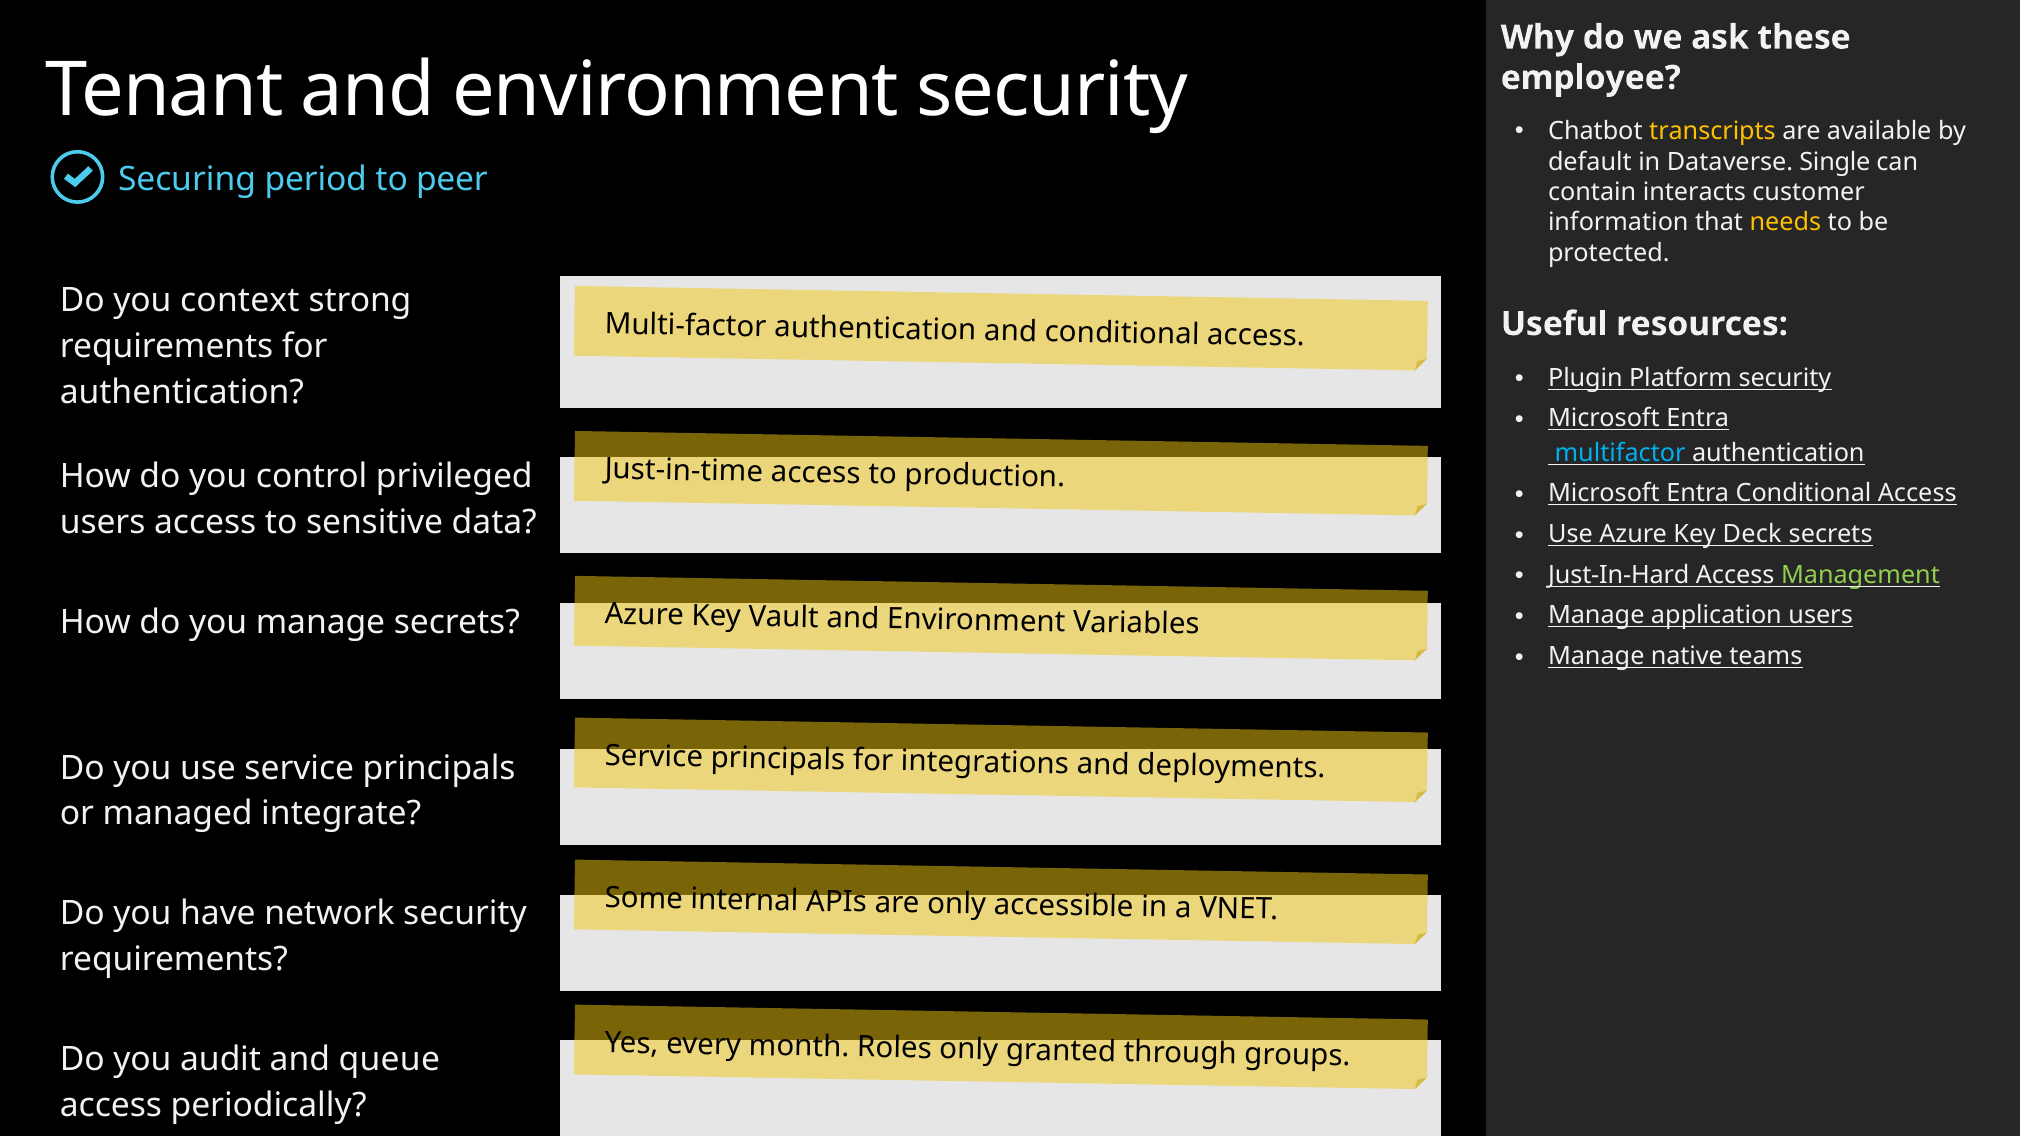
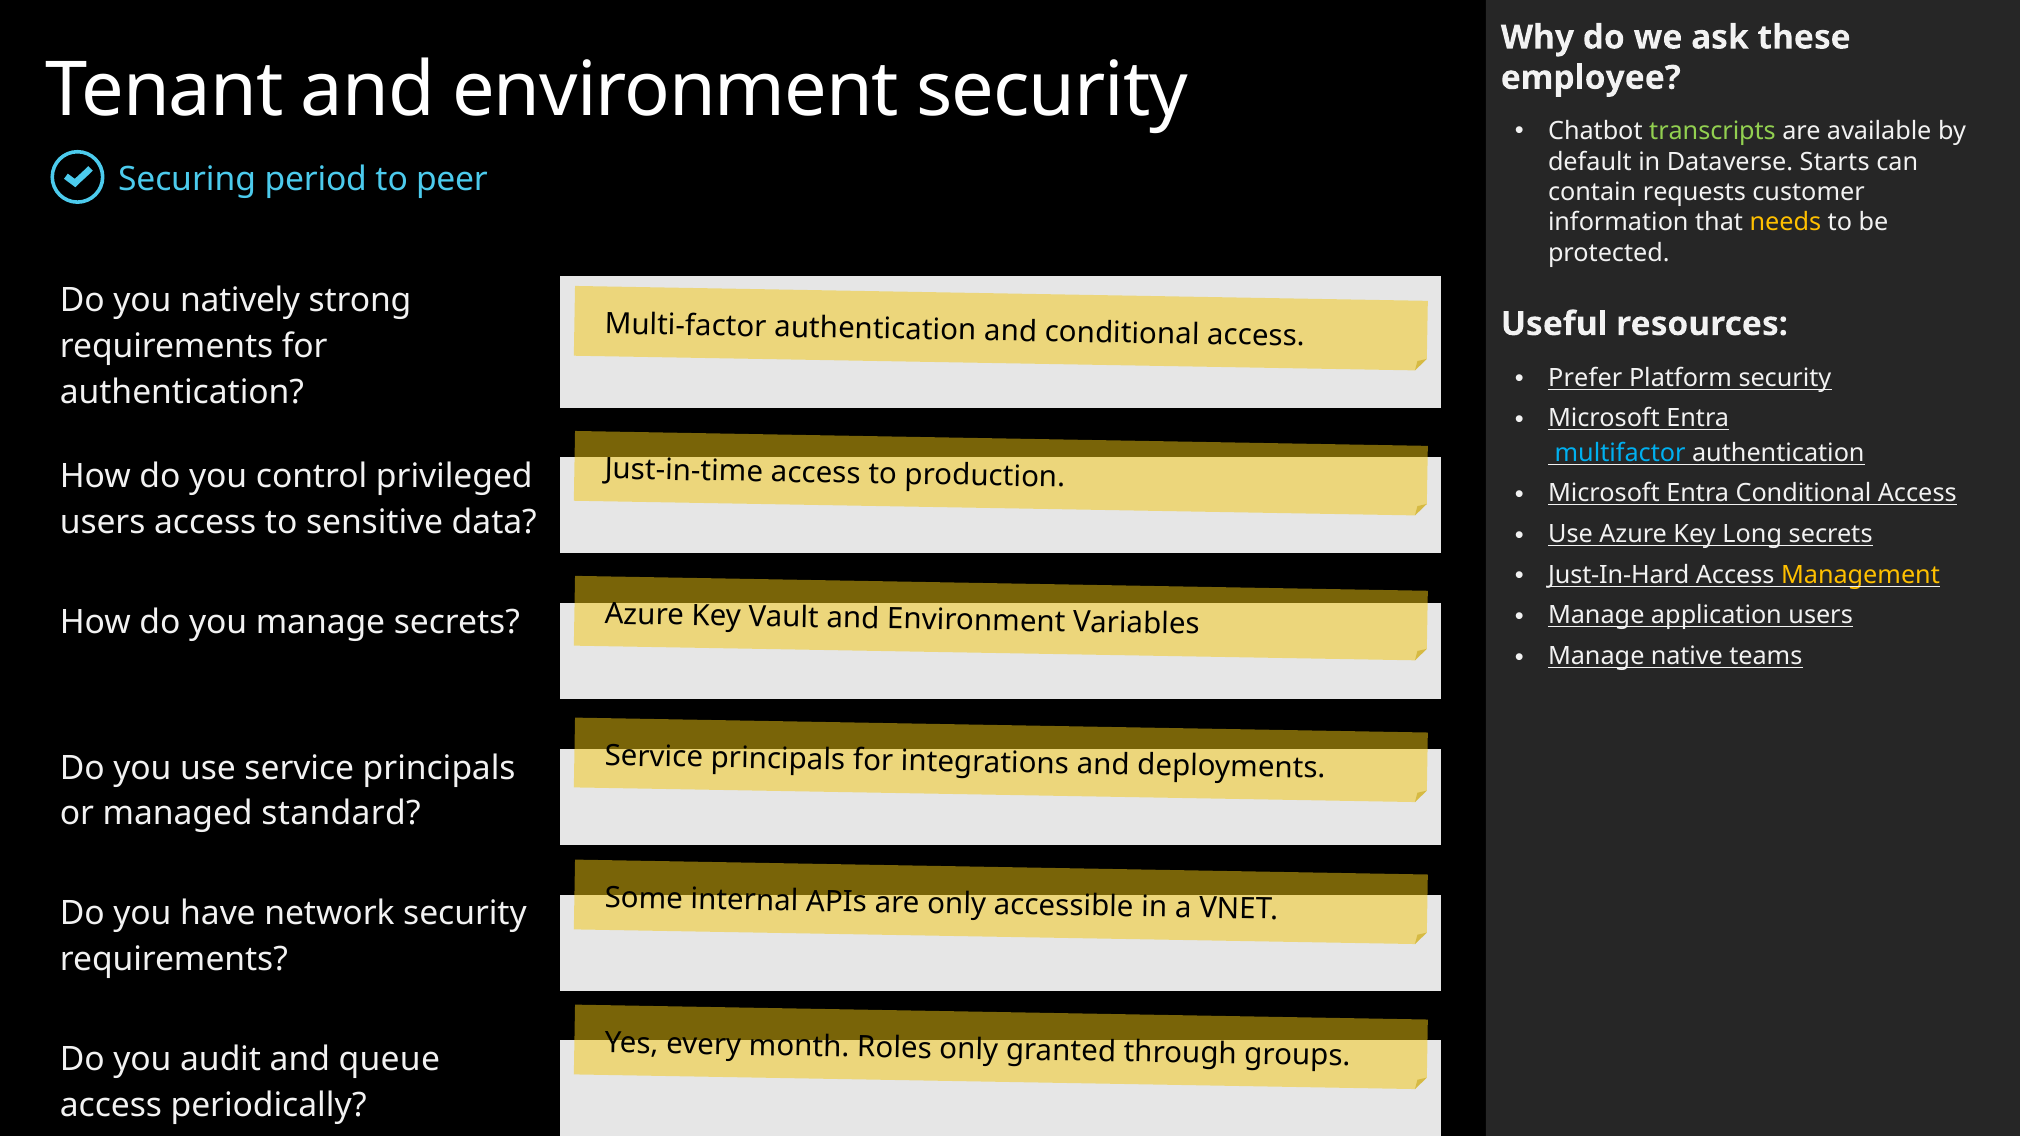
transcripts colour: yellow -> light green (1713, 132)
Single: Single -> Starts (1835, 162)
interacts: interacts -> requests (1694, 192)
context: context -> natively (240, 301)
Plugin: Plugin -> Prefer (1585, 378)
Deck: Deck -> Long (1752, 534)
Management colour: light green -> yellow (1860, 575)
integrate: integrate -> standard (341, 814)
